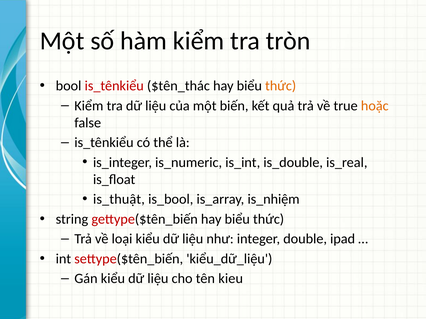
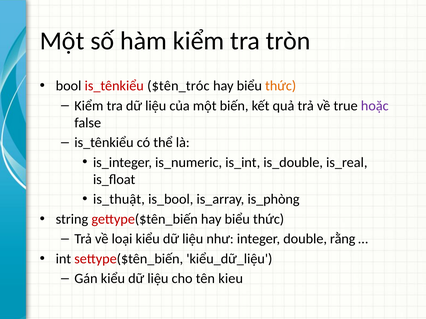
$tên_thác: $tên_thác -> $tên_tróc (178, 86)
hoặc colour: orange -> purple (375, 106)
is_nhiệm: is_nhiệm -> is_phòng (274, 200)
ipad: ipad -> rằng (343, 239)
